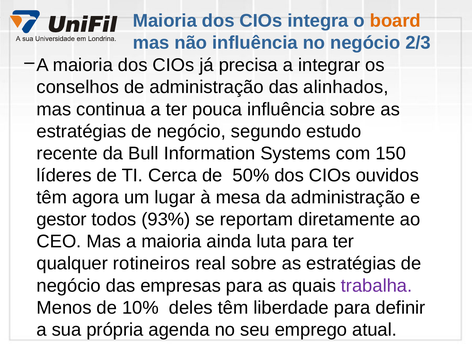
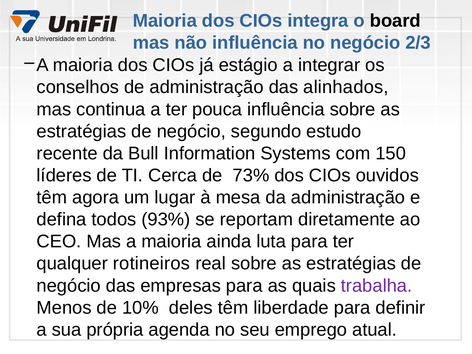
board colour: orange -> black (395, 21)
precisa: precisa -> estágio (248, 65)
50%: 50% -> 73% (251, 175)
gestor: gestor -> defina (62, 219)
